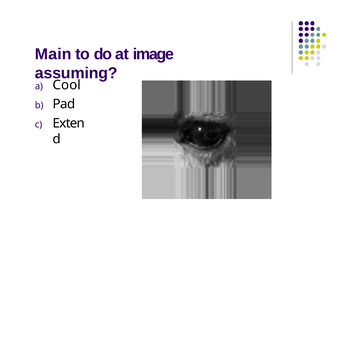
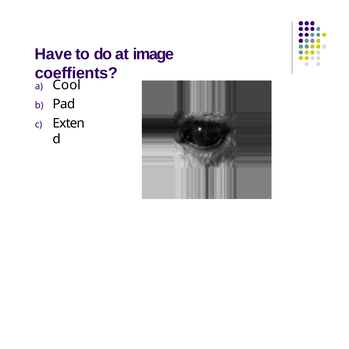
Main: Main -> Have (53, 54)
assuming: assuming -> coeffients (76, 73)
